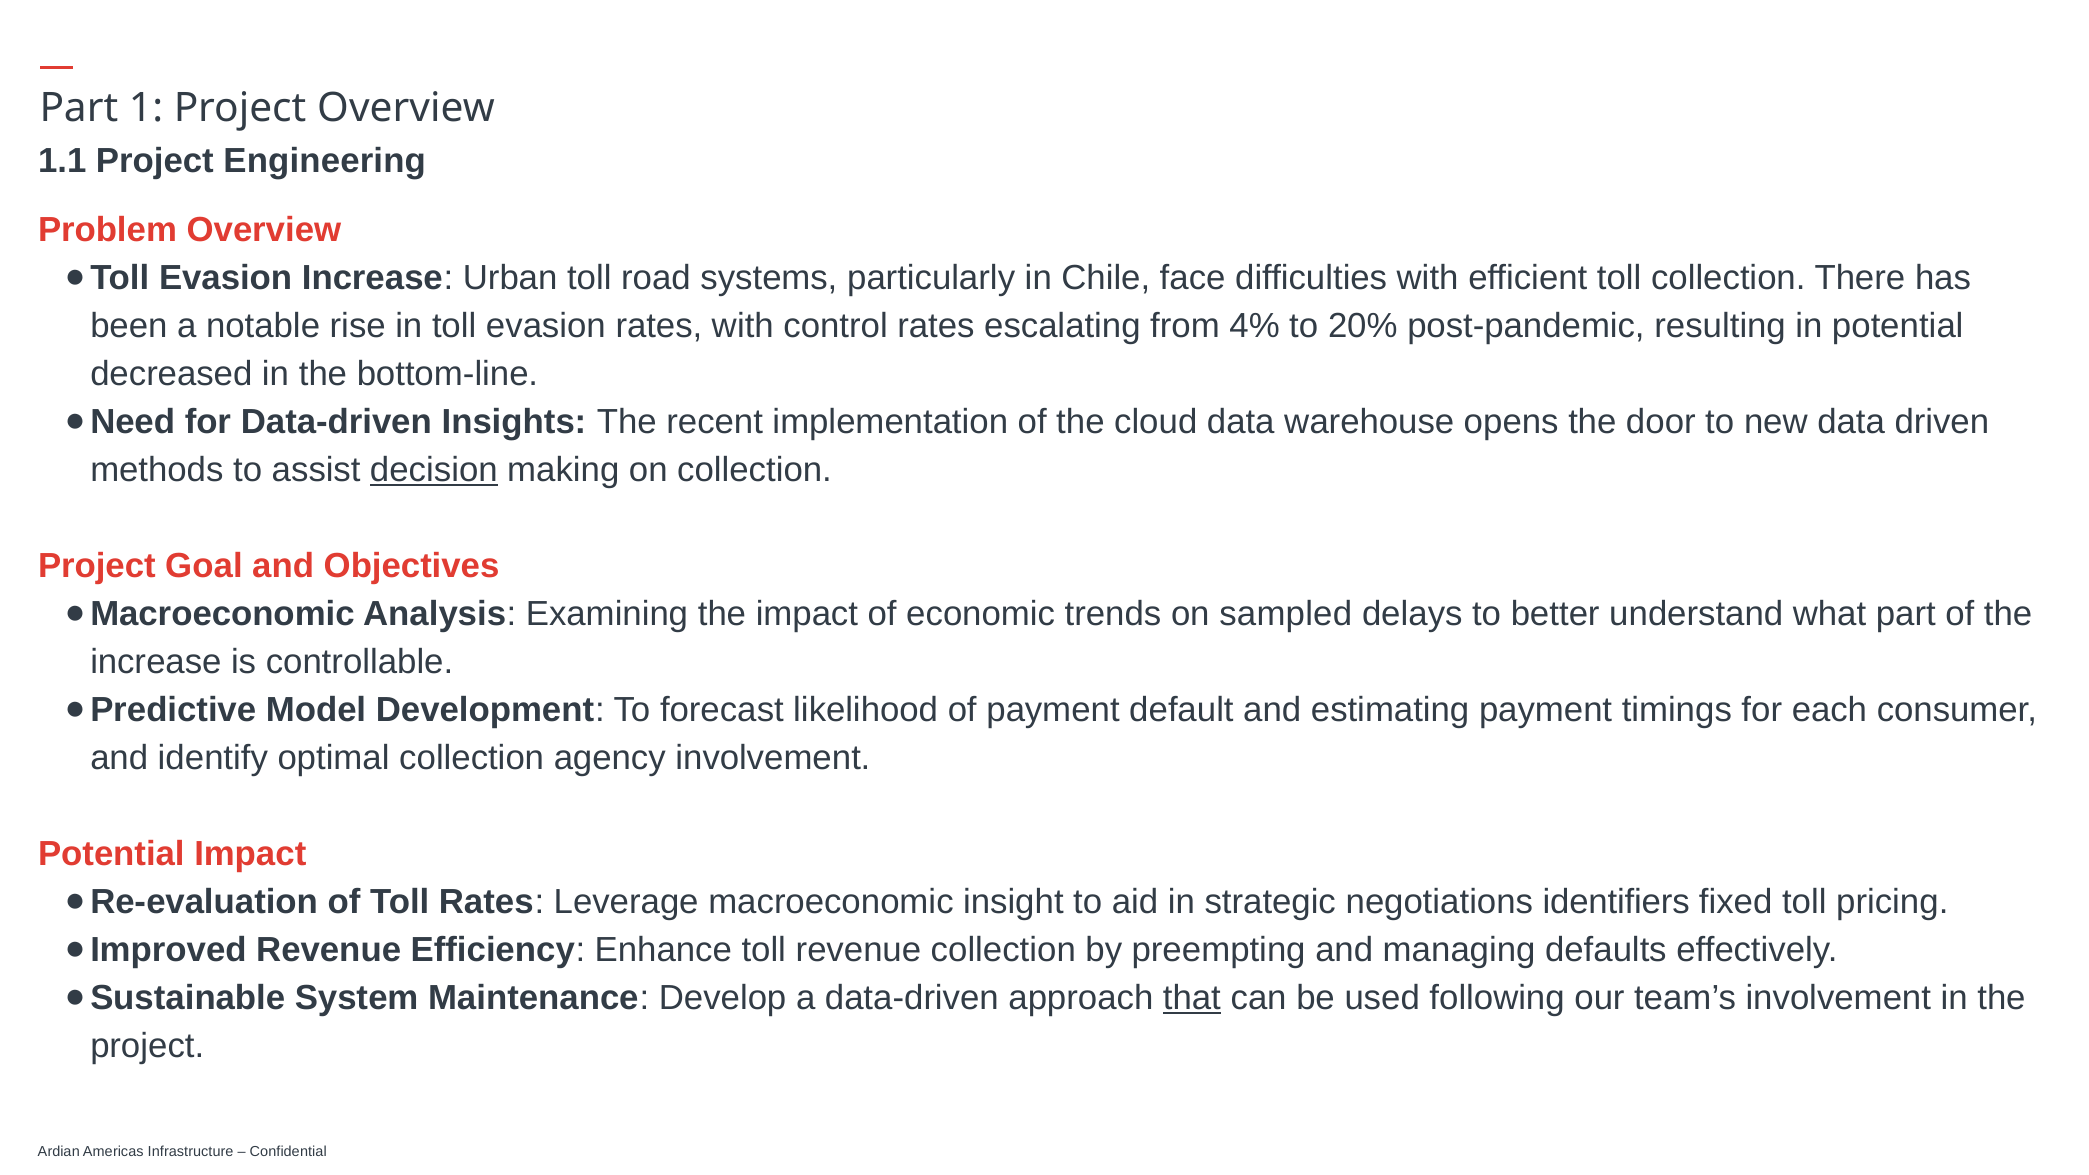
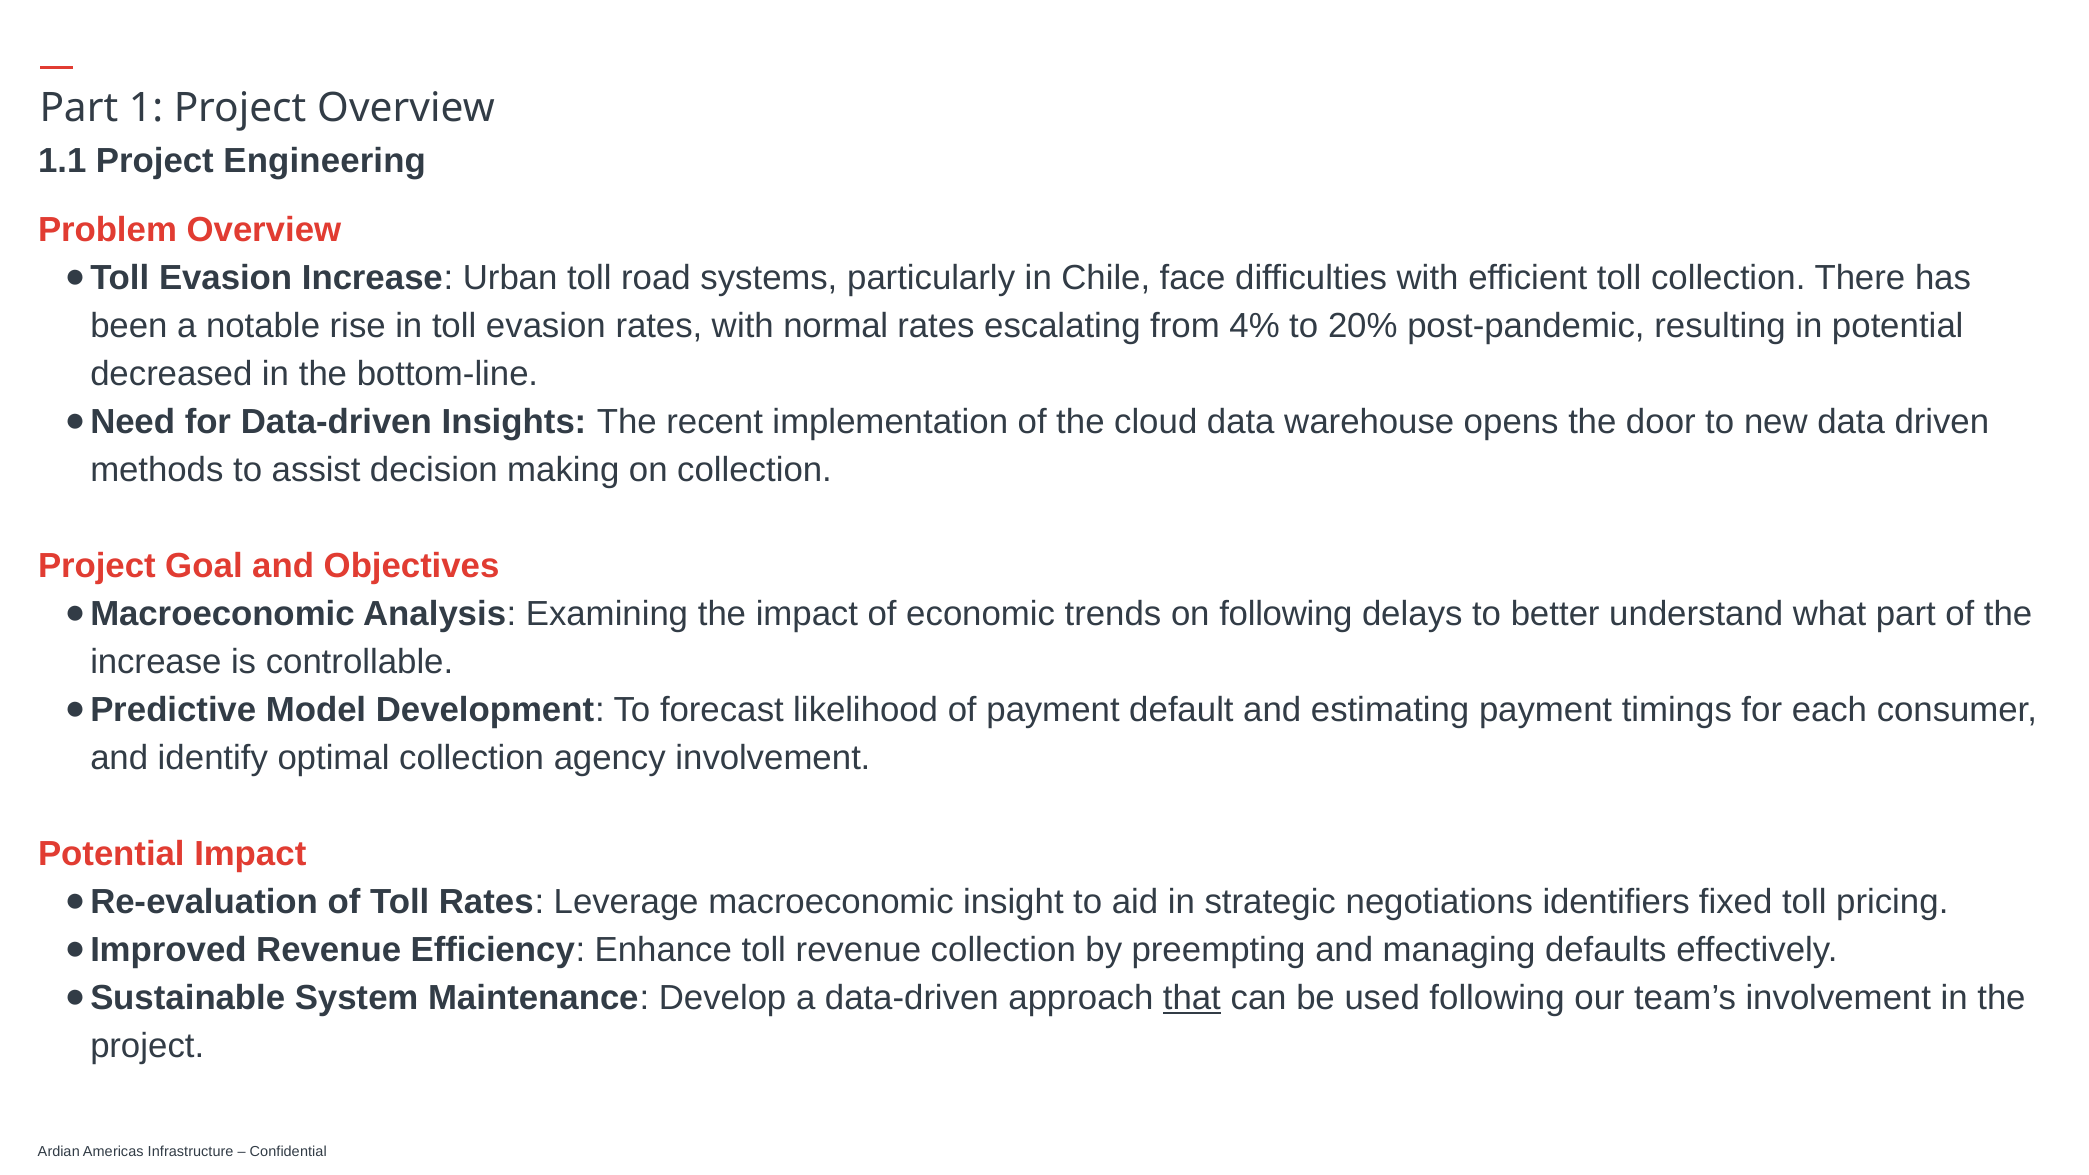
control: control -> normal (836, 326)
decision underline: present -> none (434, 470)
on sampled: sampled -> following (1286, 614)
